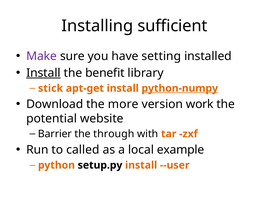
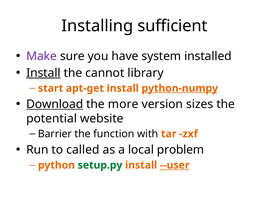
setting: setting -> system (161, 56)
benefit: benefit -> cannot (105, 73)
stick: stick -> start (51, 89)
Download underline: none -> present (55, 105)
work: work -> sizes (200, 105)
through: through -> function (114, 134)
example: example -> problem (181, 150)
setup.py colour: black -> green (100, 166)
--user underline: none -> present (175, 166)
